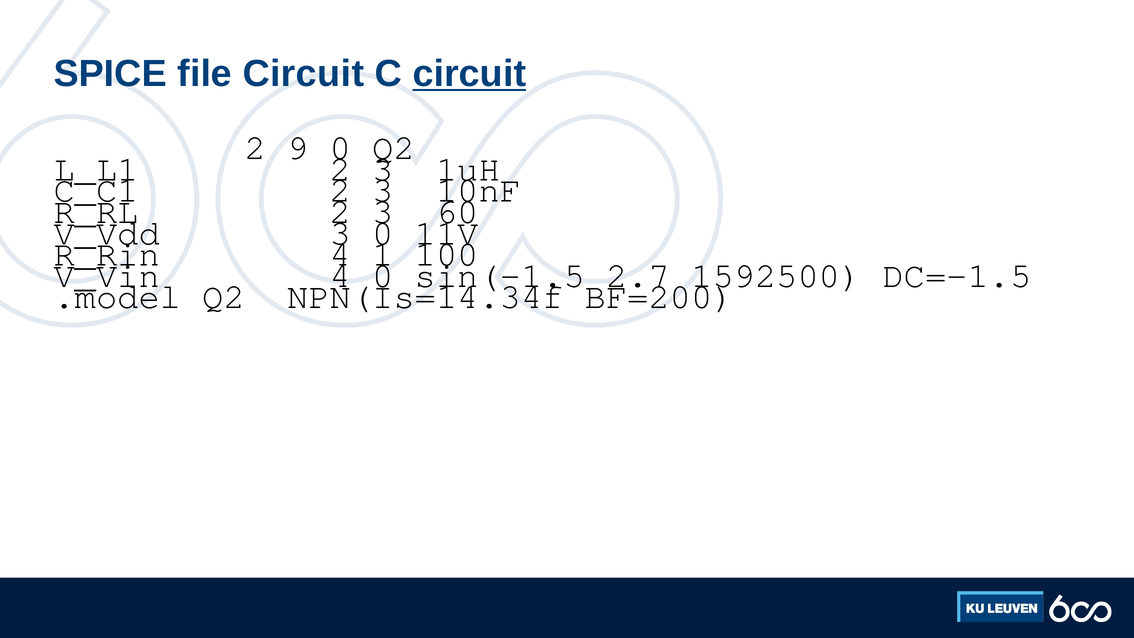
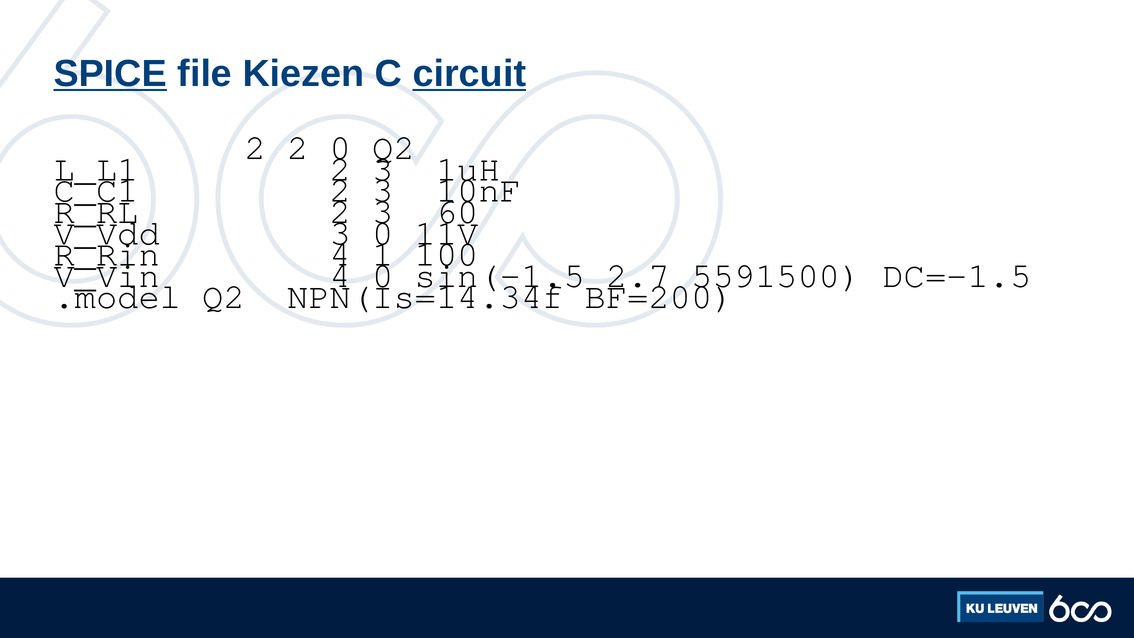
SPICE underline: none -> present (110, 74)
file Circuit: Circuit -> Kiezen (303, 74)
2 9: 9 -> 2 (298, 148)
1592500: 1592500 -> 5591500 (776, 275)
